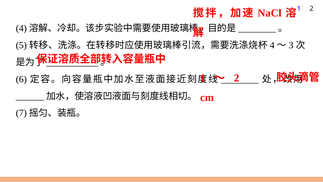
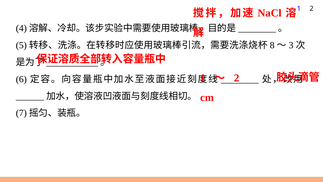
4: 4 -> 8 (272, 45)
